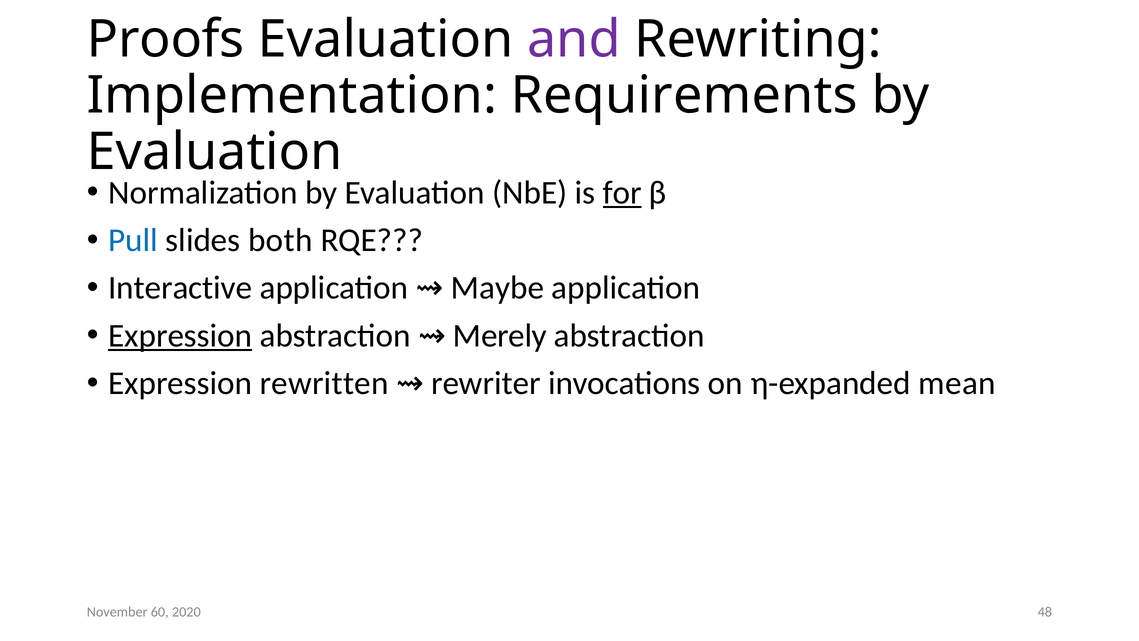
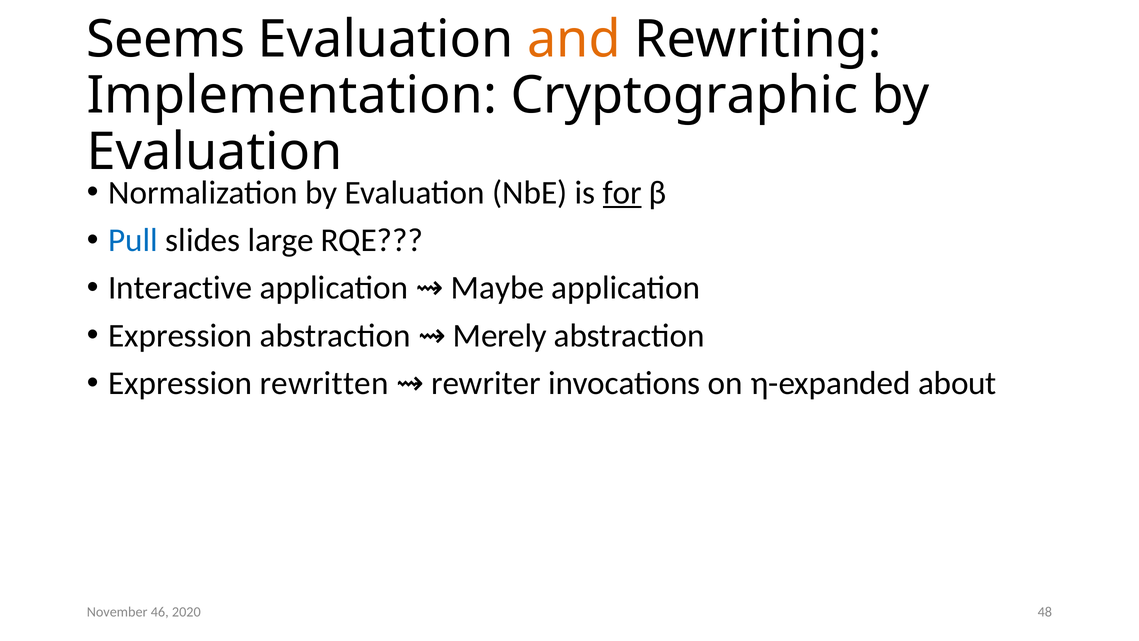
Proofs: Proofs -> Seems (166, 39)
and colour: purple -> orange (574, 39)
Requirements: Requirements -> Cryptographic (684, 96)
both: both -> large (281, 240)
Expression underline: present -> none (180, 336)
mean: mean -> about (957, 383)
60: 60 -> 46 (160, 612)
